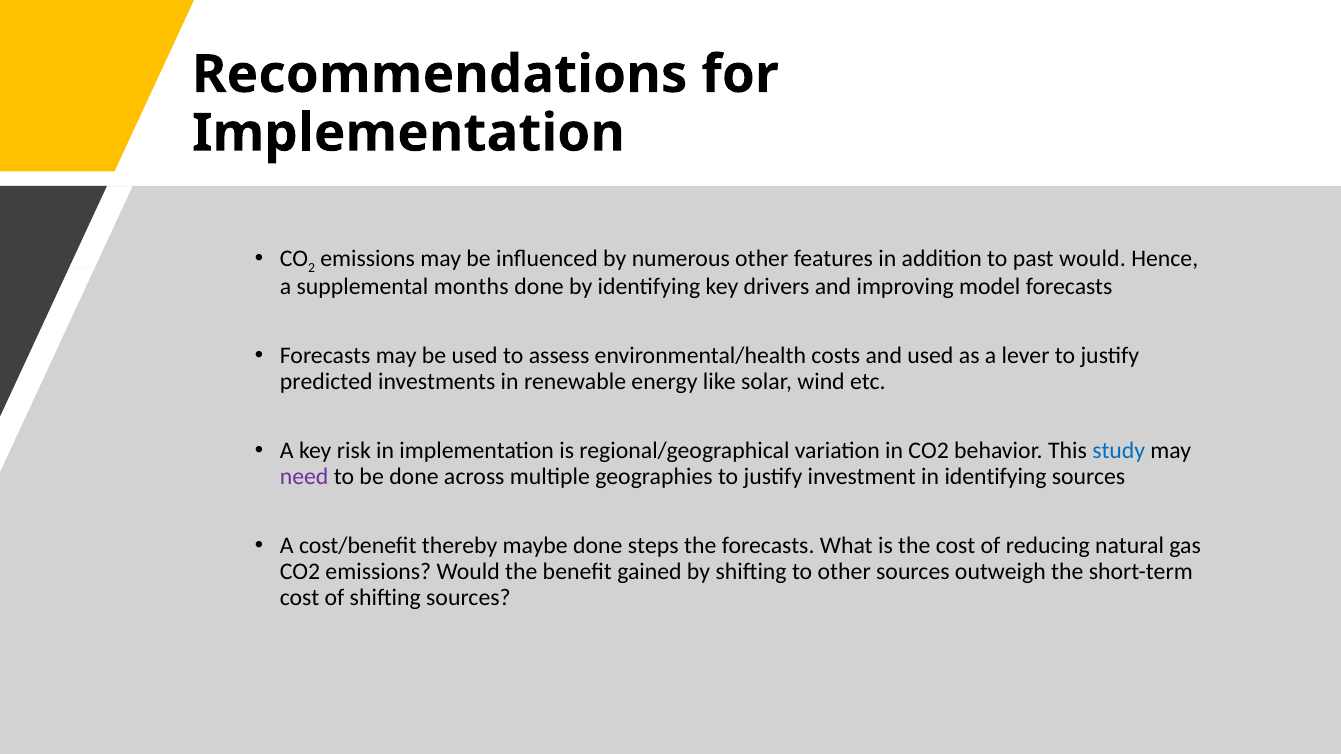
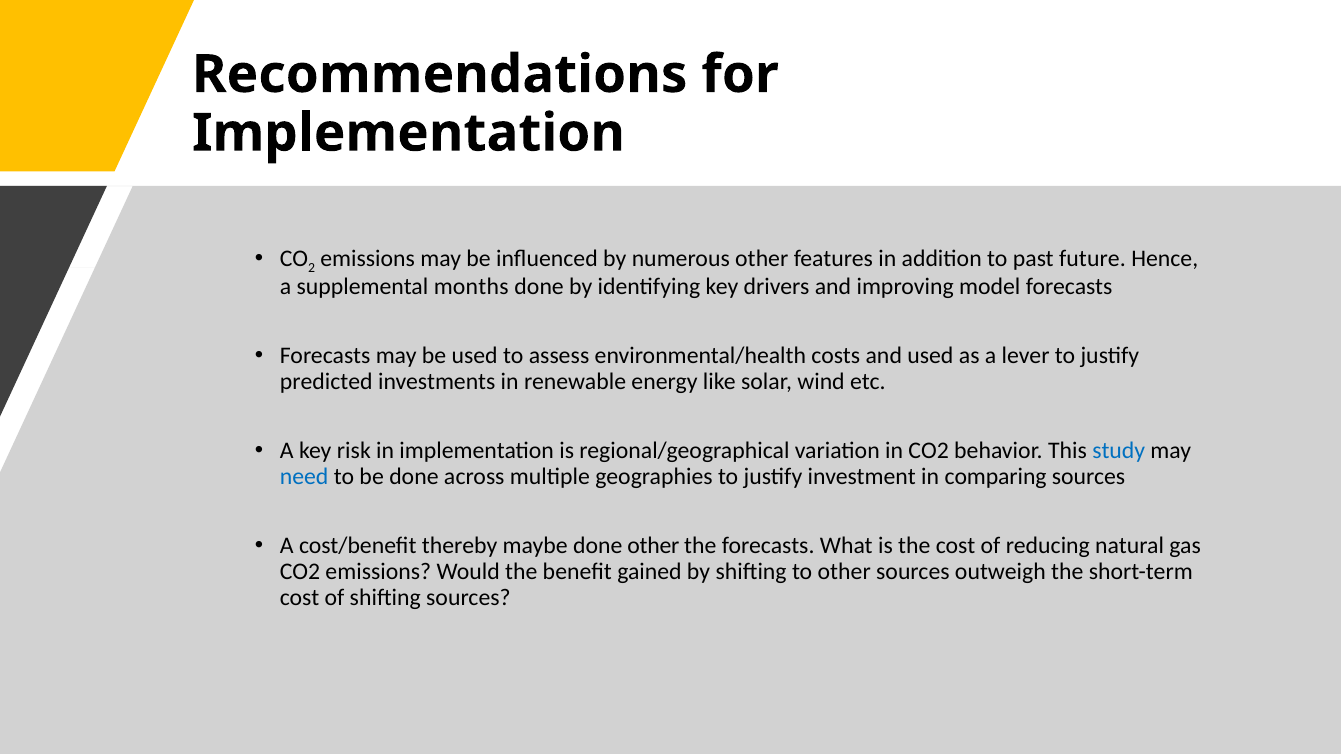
past would: would -> future (1092, 259)
need colour: purple -> blue (304, 477)
in identifying: identifying -> comparing (996, 477)
done steps: steps -> other (653, 546)
